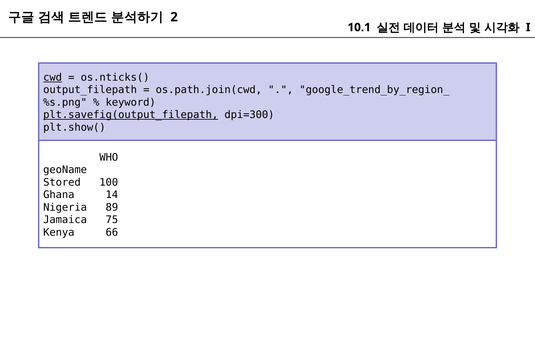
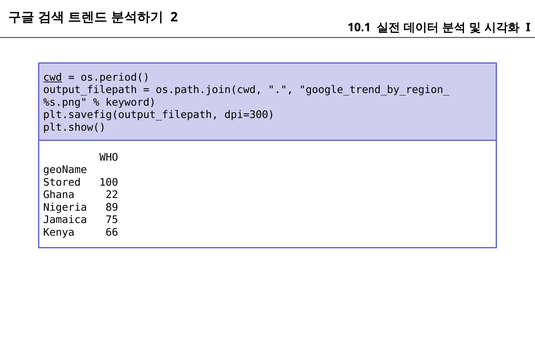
os.nticks(: os.nticks( -> os.period( (115, 78)
plt.savefig(output_filepath underline: present -> none (131, 115)
14: 14 -> 22 (112, 195)
